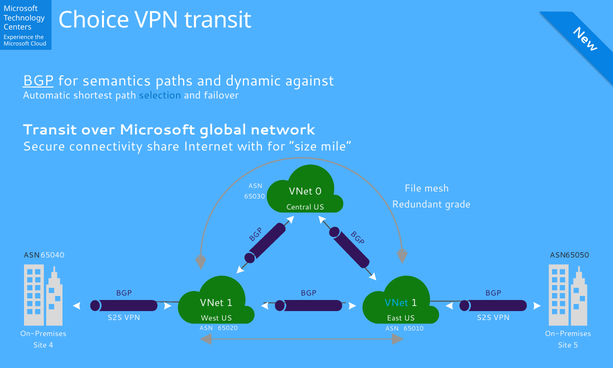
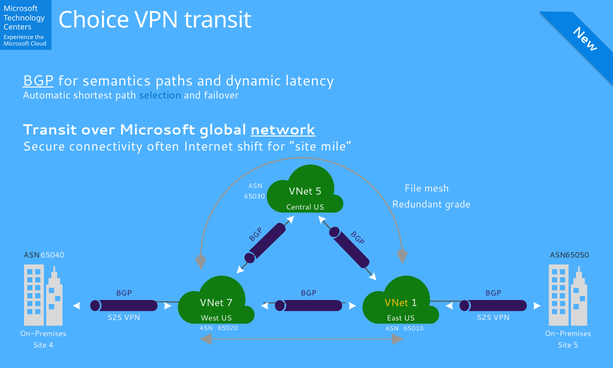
against: against -> latency (310, 81)
network underline: none -> present (283, 130)
share: share -> often (163, 147)
with: with -> shift (250, 147)
for size: size -> site (303, 147)
VNet 0: 0 -> 5 (318, 192)
1: 1 -> 7 (230, 303)
VNet colour: light blue -> yellow (396, 303)
